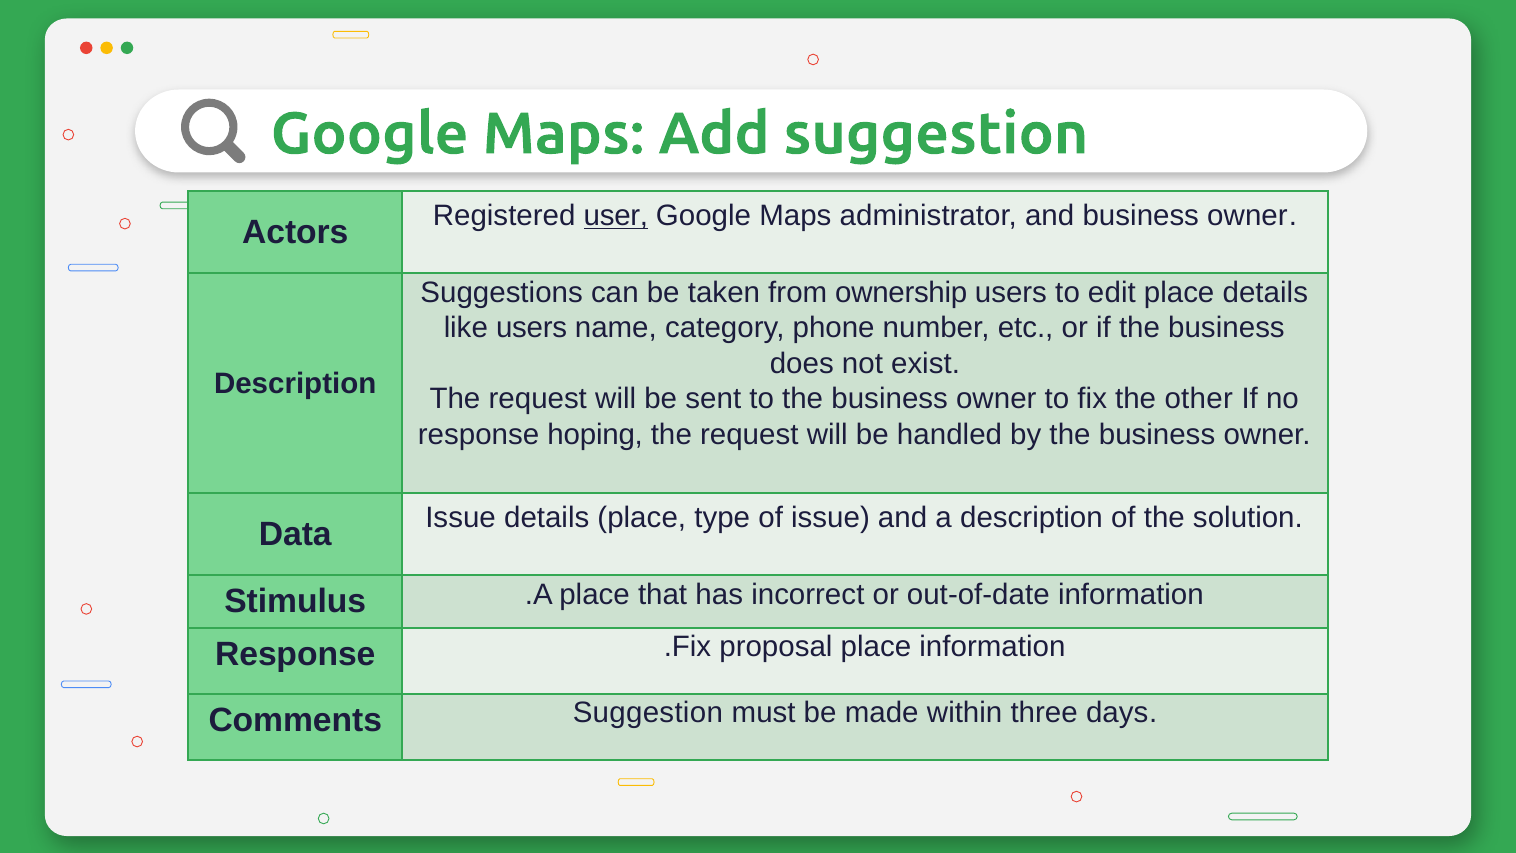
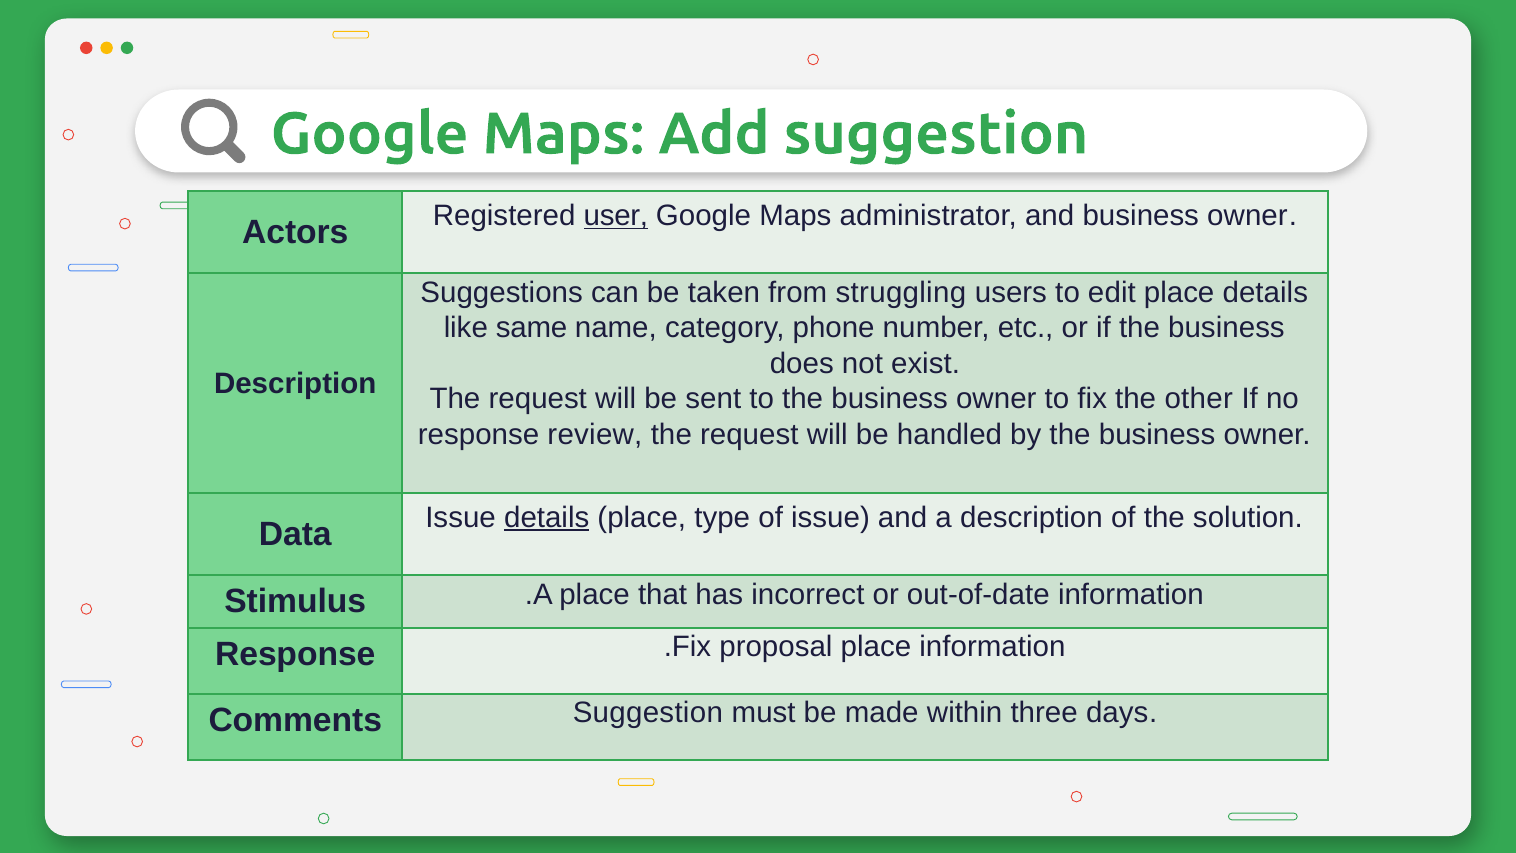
ownership: ownership -> struggling (901, 293)
like users: users -> same (532, 328)
hoping: hoping -> review (595, 434)
details underline: none -> present (547, 517)
